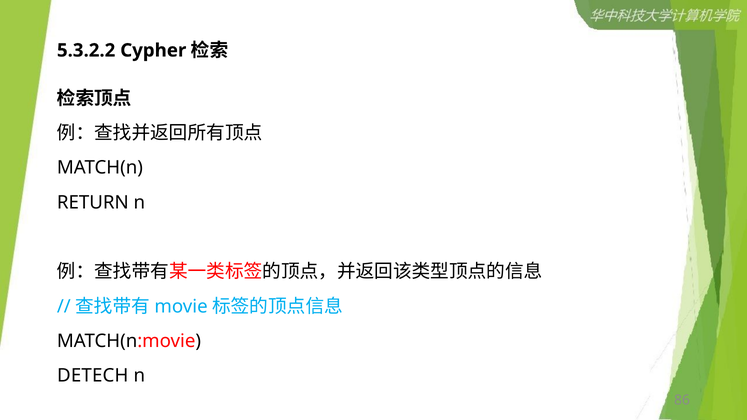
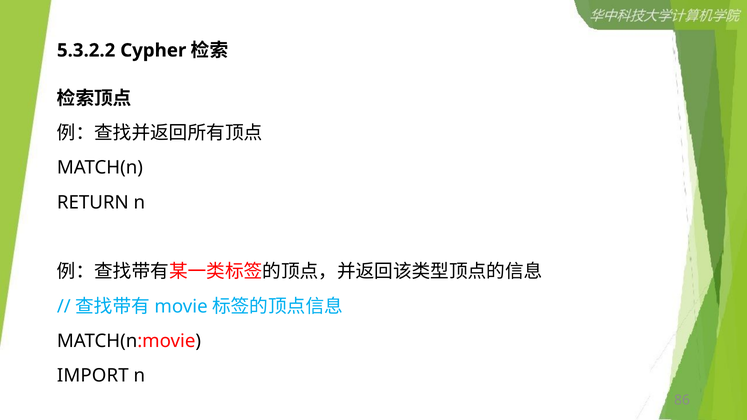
DETECH: DETECH -> IMPORT (93, 376)
